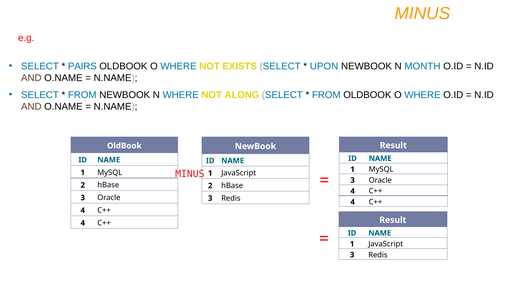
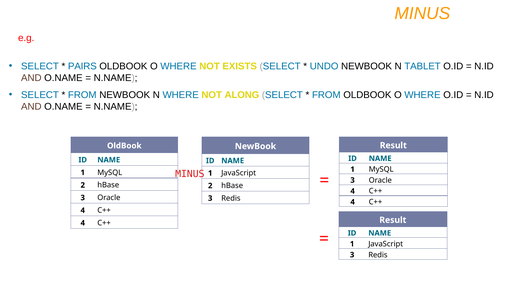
UPON: UPON -> UNDO (324, 66)
MONTH: MONTH -> TABLET (423, 66)
